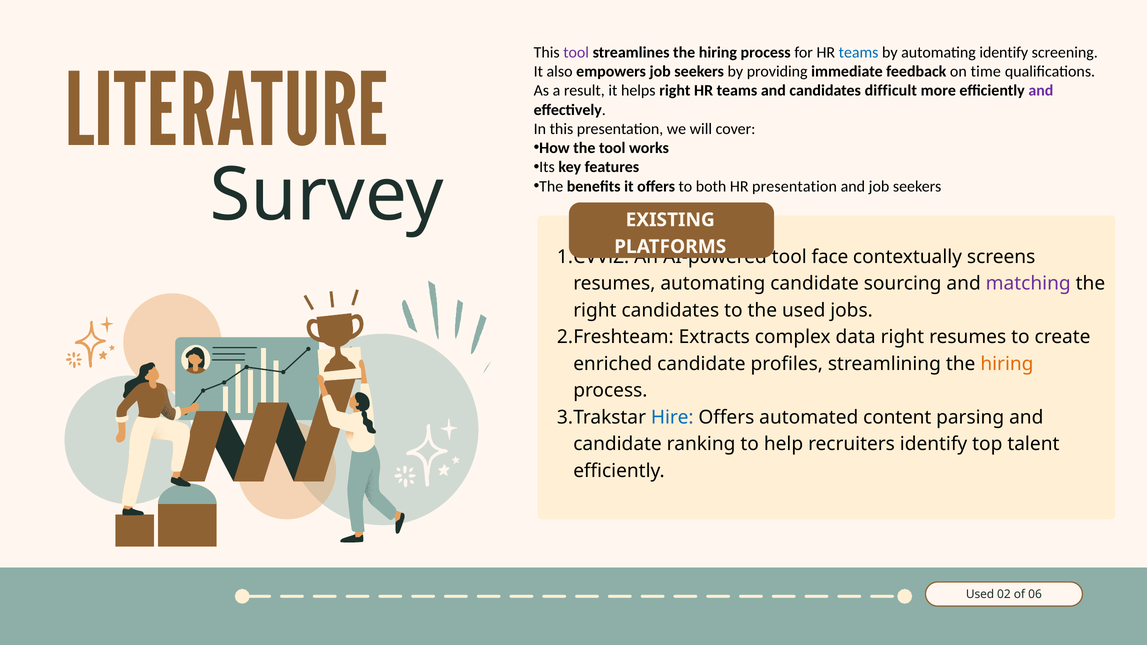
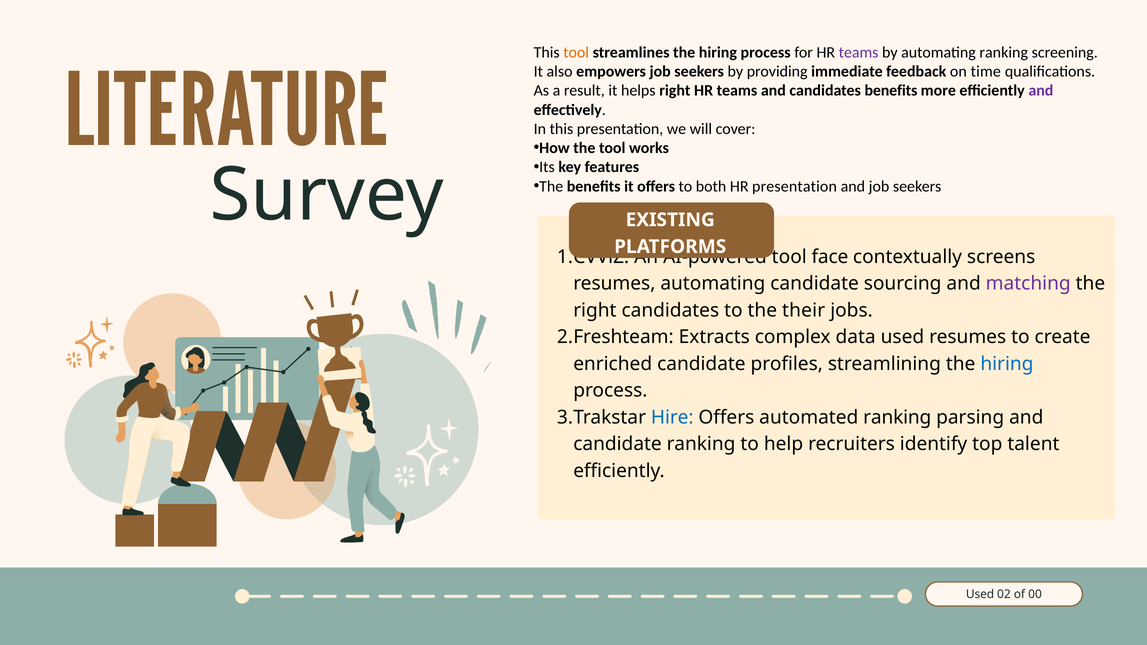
tool colour: purple -> orange (576, 52)
teams colour: blue -> purple (859, 52)
automating identify: identify -> ranking (1004, 52)
candidates difficult: difficult -> benefits (891, 91)
the used: used -> their (804, 310)
data right: right -> used (902, 337)
hiring colour: orange -> blue (1007, 364)
automated content: content -> ranking (897, 417)
06: 06 -> 00 (1035, 594)
